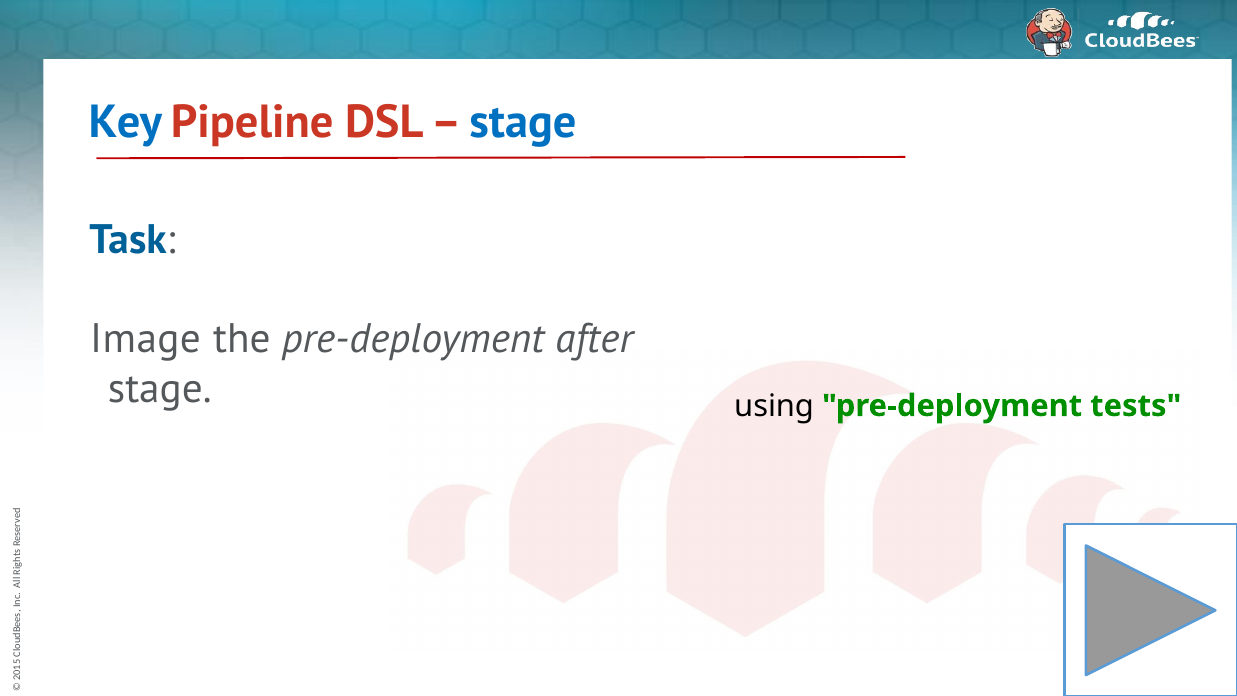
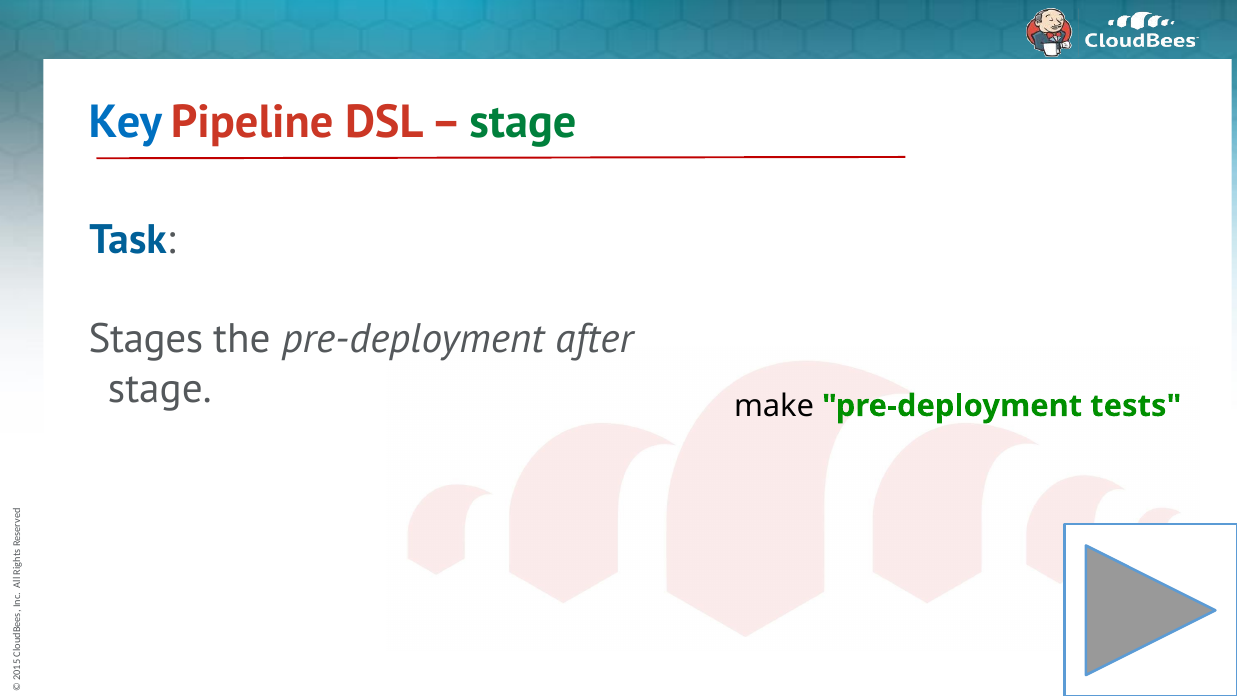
stage colour: blue -> green (523, 122)
Image: Image -> Stages (146, 339)
using: using -> make (774, 406)
